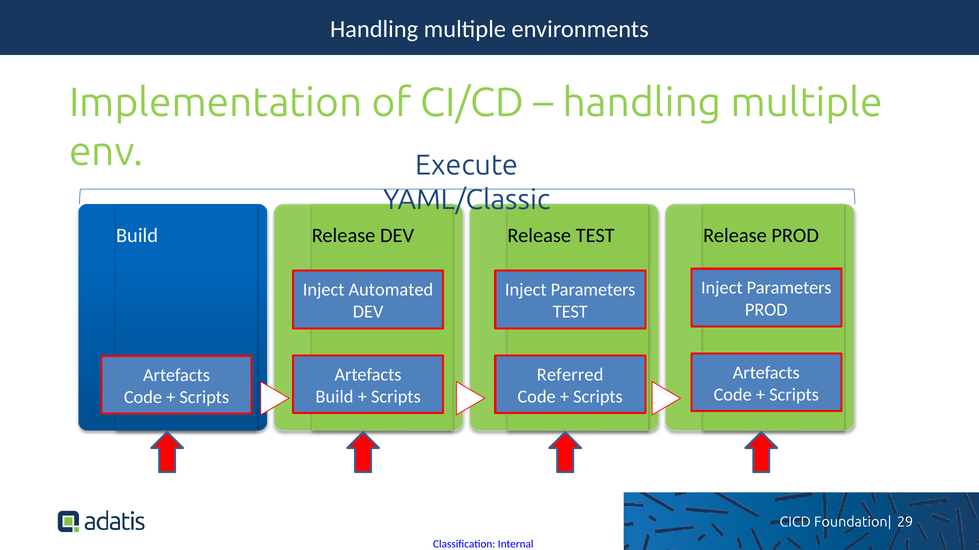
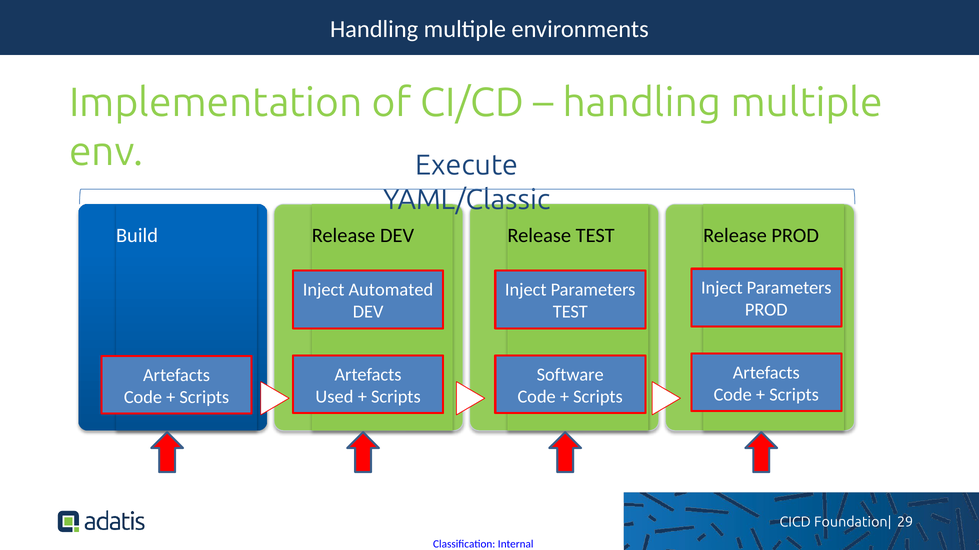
Referred: Referred -> Software (570, 375)
Build: Build -> Used (334, 397)
